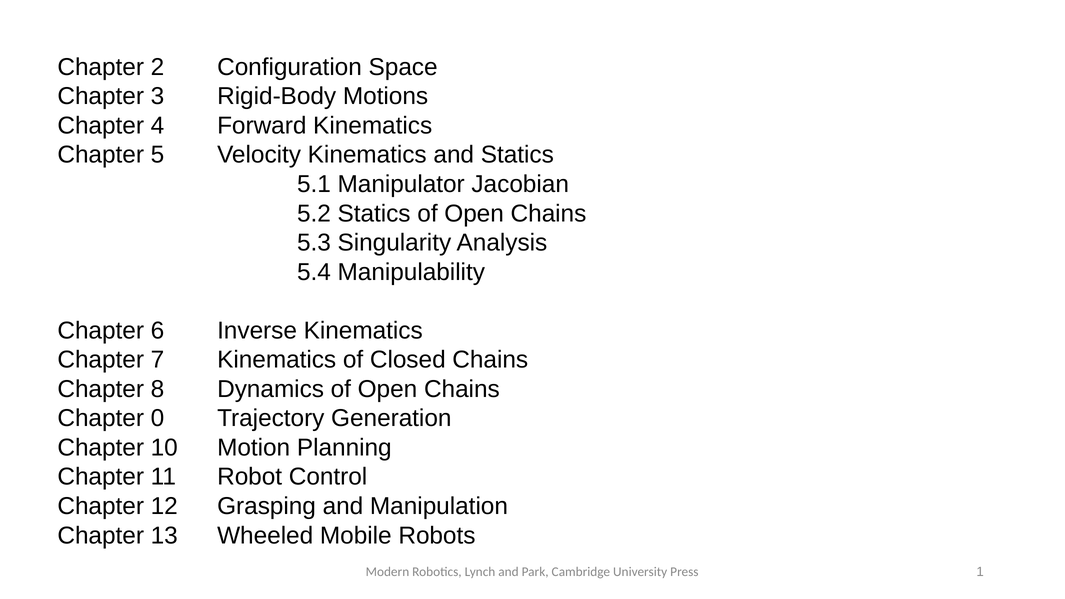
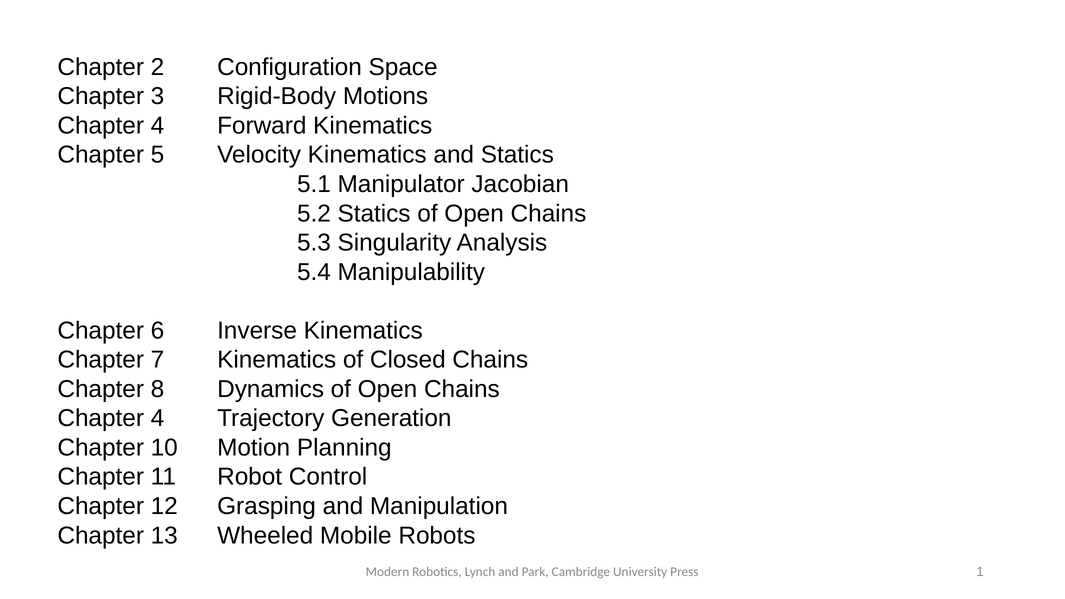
0: 0 -> 4 (157, 418)
